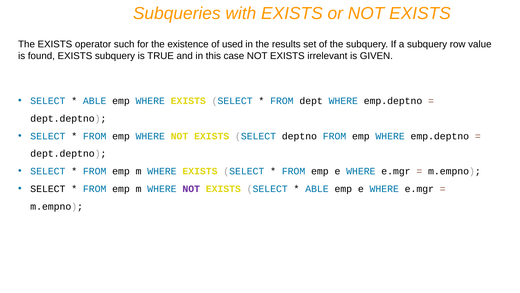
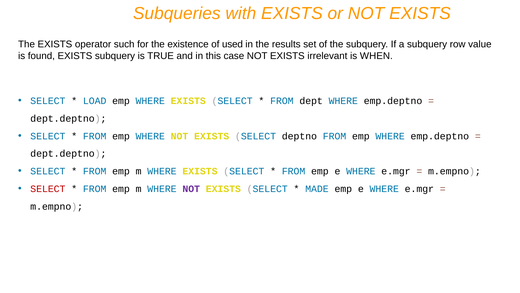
GIVEN: GIVEN -> WHEN (376, 56)
ABLE: ABLE -> LOAD (95, 101)
SELECT colour: black -> red (48, 189)
ABLE: ABLE -> MADE (317, 189)
